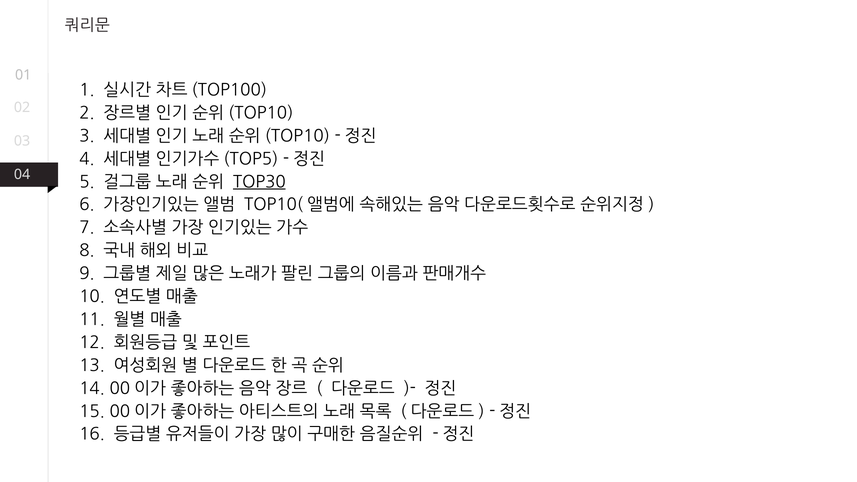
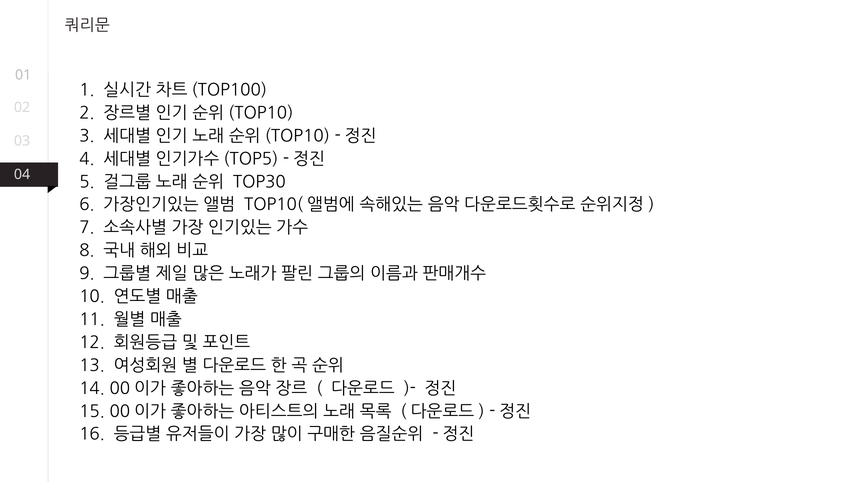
TOP30 underline: present -> none (259, 182)
